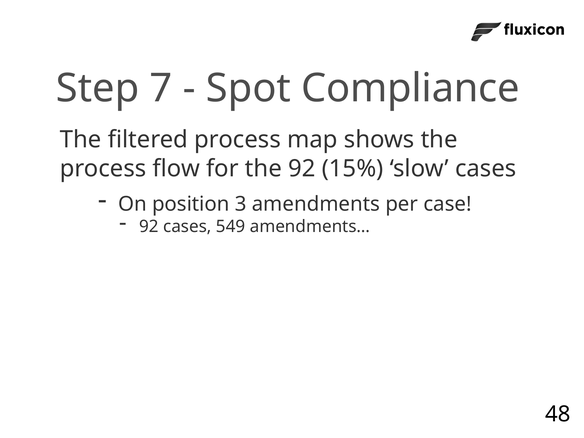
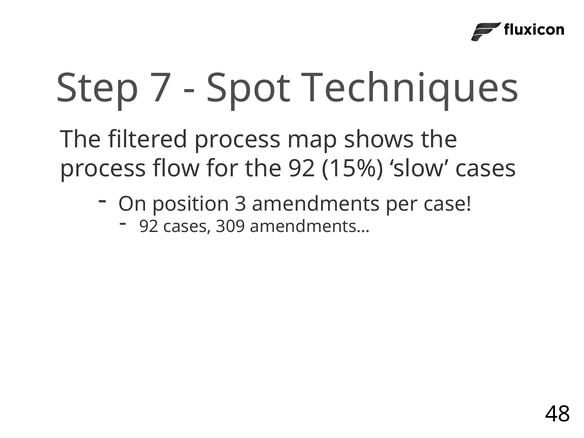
Compliance: Compliance -> Techniques (410, 88)
549: 549 -> 309 (231, 226)
